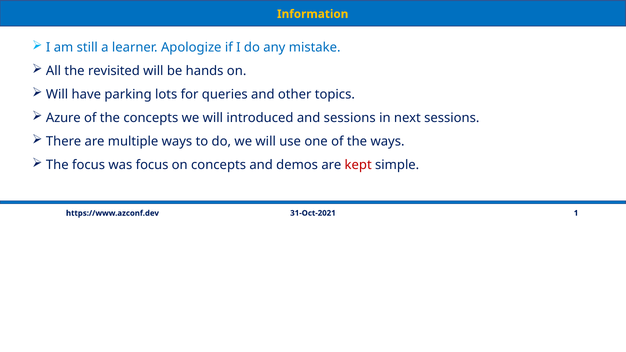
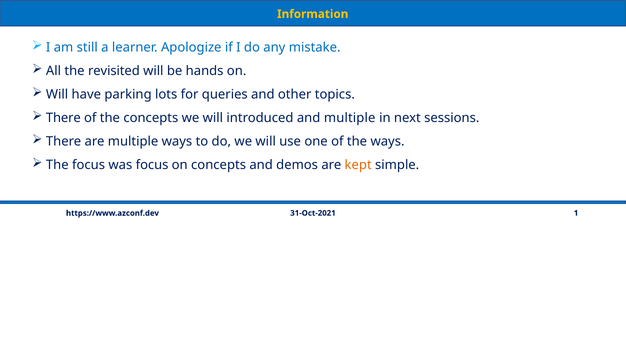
Azure: Azure -> There (63, 118)
and sessions: sessions -> multiple (350, 118)
kept colour: red -> orange (358, 165)
